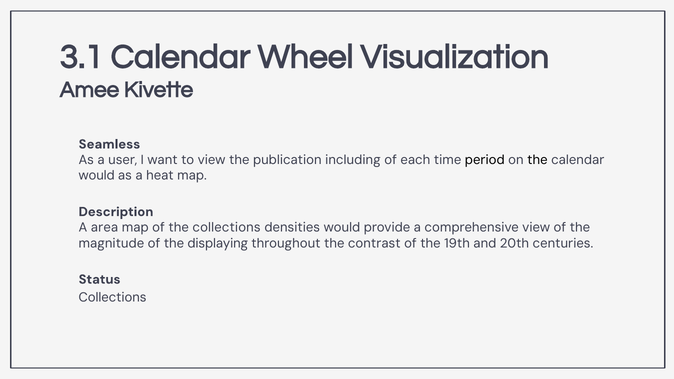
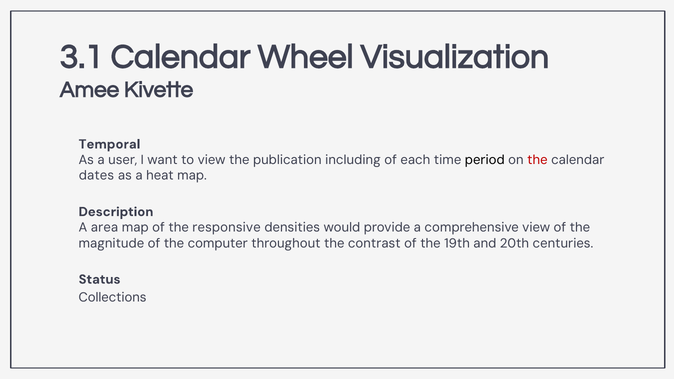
Seamless: Seamless -> Temporal (109, 144)
the colour: black -> red (537, 160)
would: would -> dates (96, 176)
the collections: collections -> responsive (227, 228)
displaying: displaying -> computer (218, 243)
